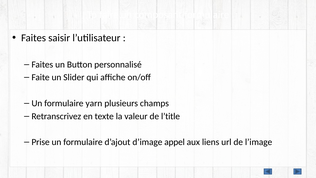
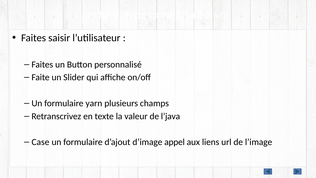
l’title: l’title -> l’java (170, 116)
Prise: Prise -> Case (40, 142)
